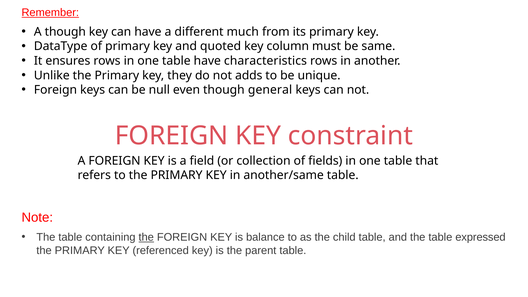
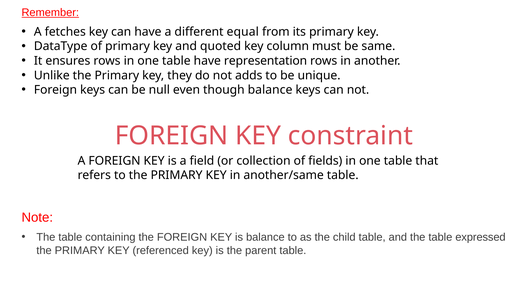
A though: though -> fetches (65, 32)
much: much -> equal (243, 32)
characteristics: characteristics -> representation (266, 61)
though general: general -> balance (270, 90)
the underline: present -> none (146, 237)
